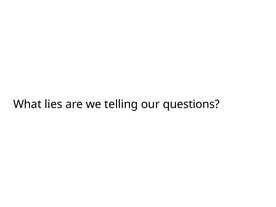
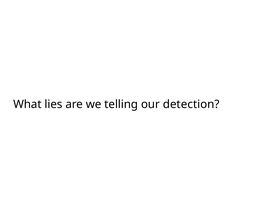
questions: questions -> detection (191, 104)
